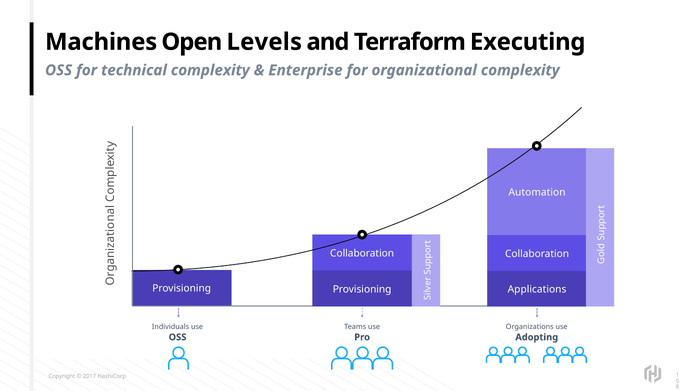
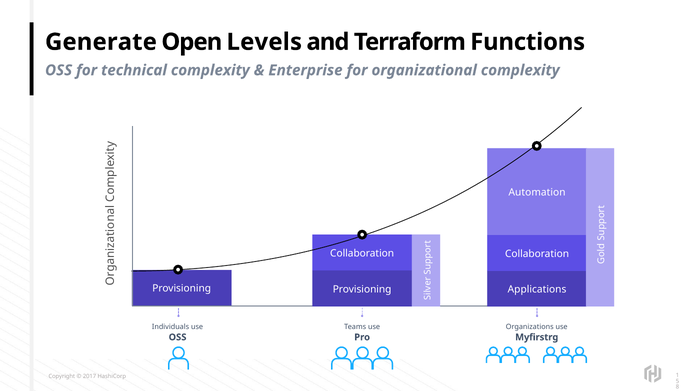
Machines: Machines -> Generate (101, 42)
Executing: Executing -> Functions (528, 42)
Adopting: Adopting -> Myfirstrg (537, 337)
